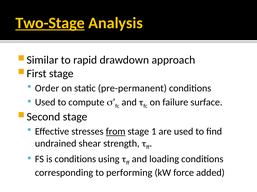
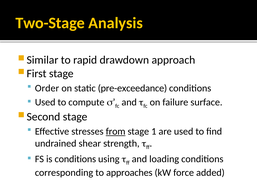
Two-Stage underline: present -> none (50, 23)
pre-permanent: pre-permanent -> pre-exceedance (132, 89)
performing: performing -> approaches (129, 173)
